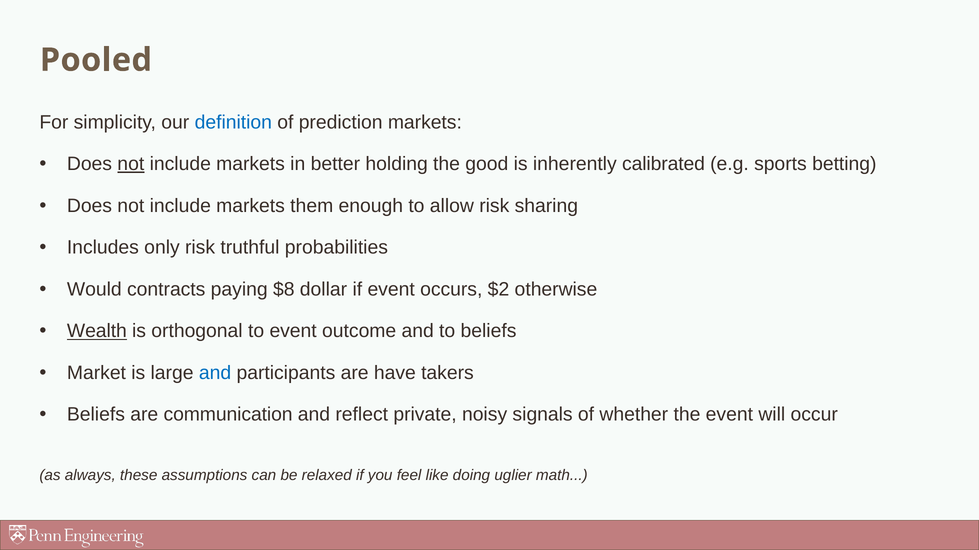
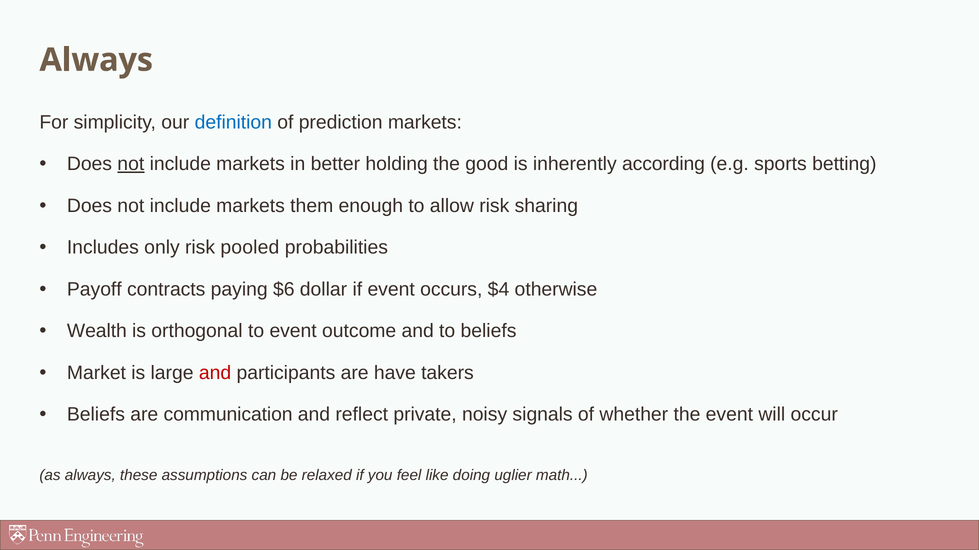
Pooled: Pooled -> Always (96, 60)
calibrated: calibrated -> according (664, 164)
truthful: truthful -> pooled (250, 248)
Would: Would -> Payoff (94, 290)
$8: $8 -> $6 (284, 290)
$2: $2 -> $4 (499, 290)
Wealth underline: present -> none (97, 331)
and colour: blue -> red (215, 373)
